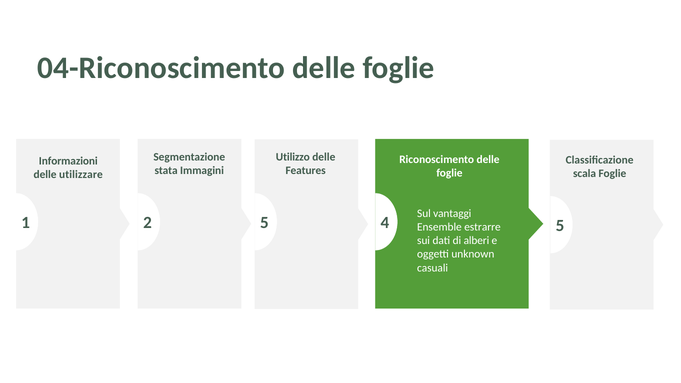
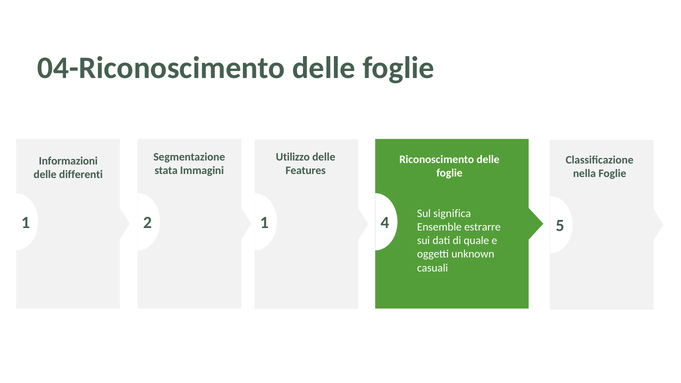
scala: scala -> nella (584, 174)
utilizzare: utilizzare -> differenti (81, 175)
vantaggi: vantaggi -> significa (452, 213)
2 5: 5 -> 1 (264, 223)
alberi: alberi -> quale (476, 241)
